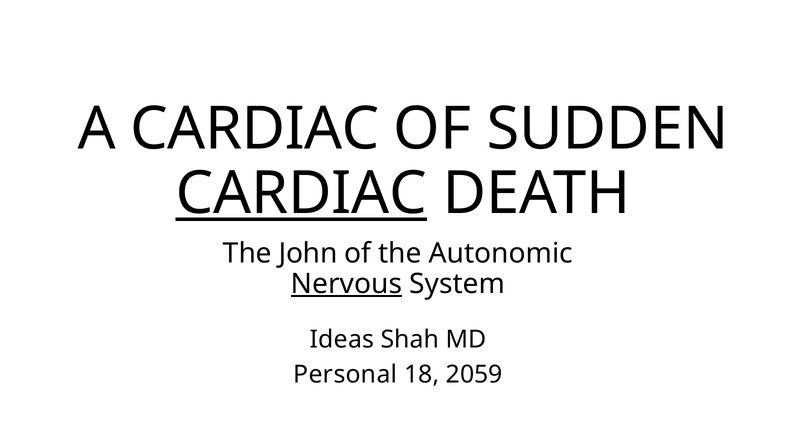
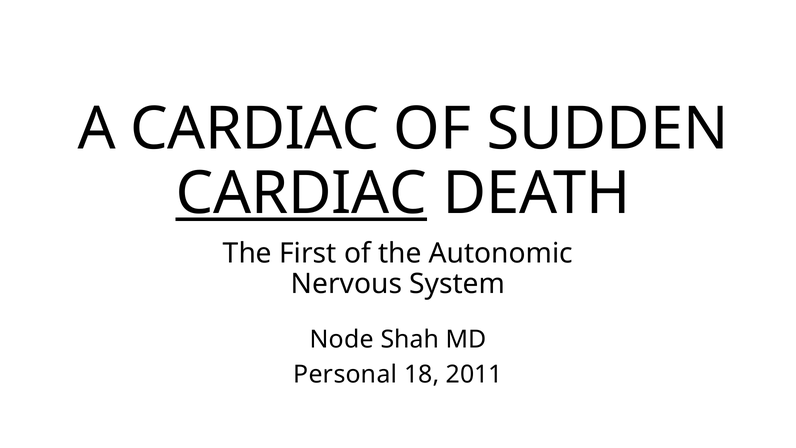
John: John -> First (308, 253)
Nervous underline: present -> none (346, 284)
Ideas: Ideas -> Node (342, 339)
2059: 2059 -> 2011 (474, 374)
